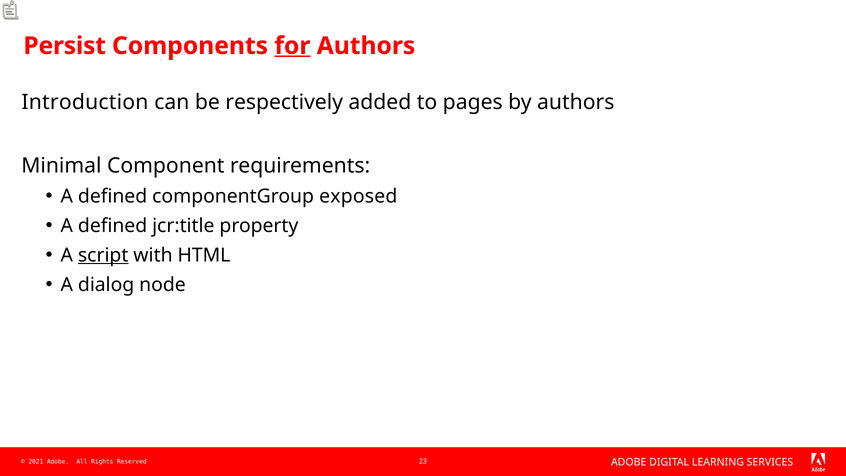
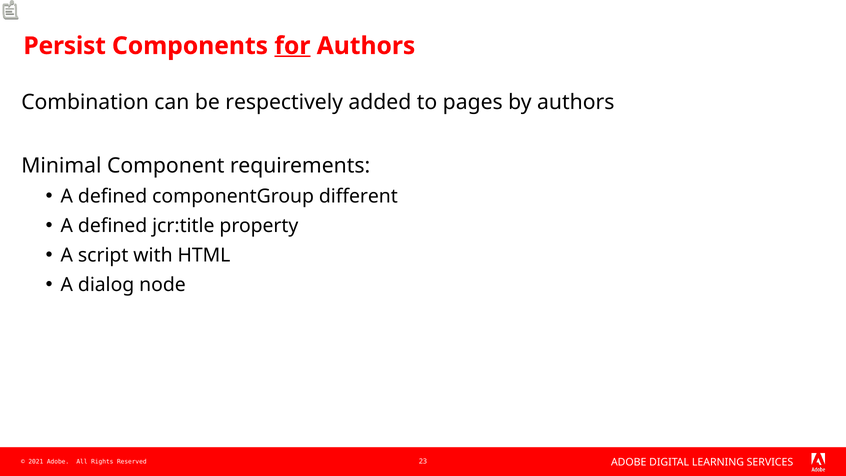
Introduction: Introduction -> Combination (85, 102)
exposed: exposed -> different (358, 196)
script underline: present -> none (103, 255)
